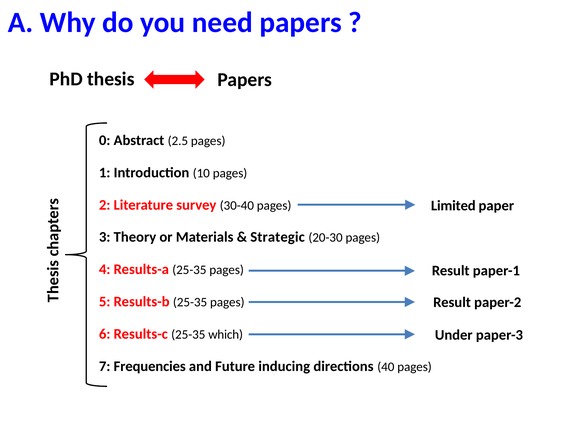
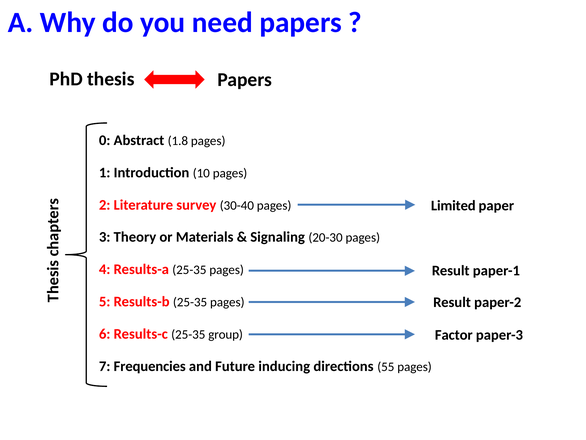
2.5: 2.5 -> 1.8 (178, 141)
Strategic: Strategic -> Signaling (278, 237)
which: which -> group (226, 334)
Under: Under -> Factor (454, 335)
40: 40 -> 55 (386, 366)
